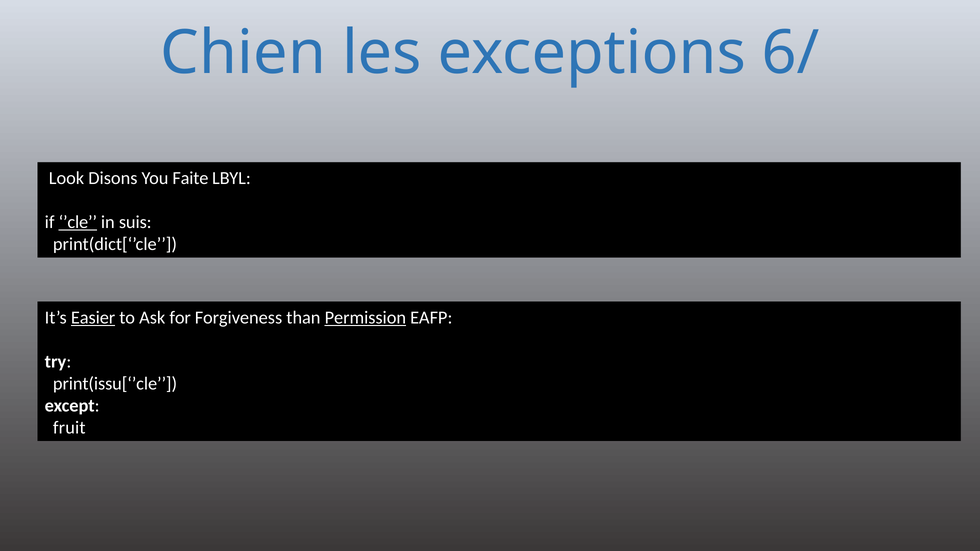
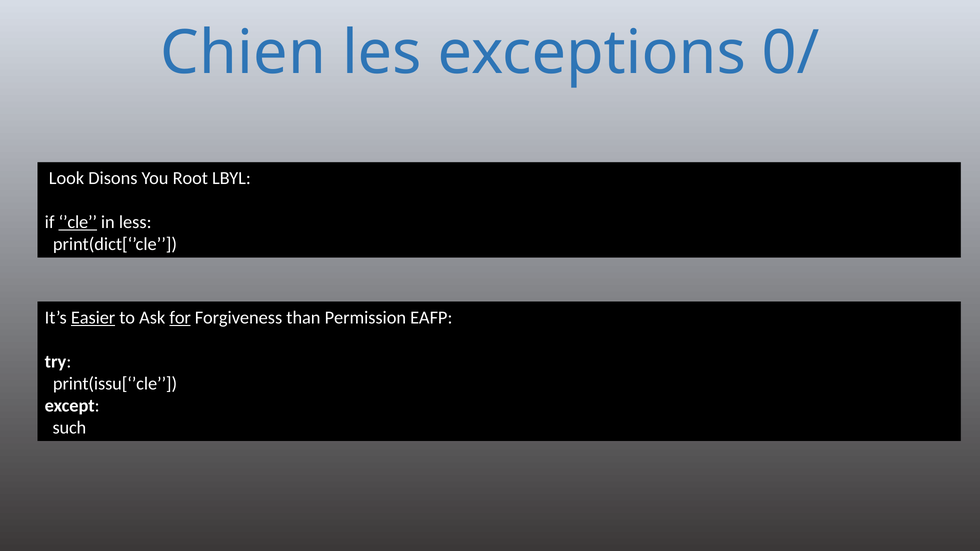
6/: 6/ -> 0/ (791, 53)
Faite: Faite -> Root (190, 178)
suis: suis -> less (135, 222)
for underline: none -> present (180, 318)
Permission underline: present -> none (365, 318)
fruit: fruit -> such (69, 428)
